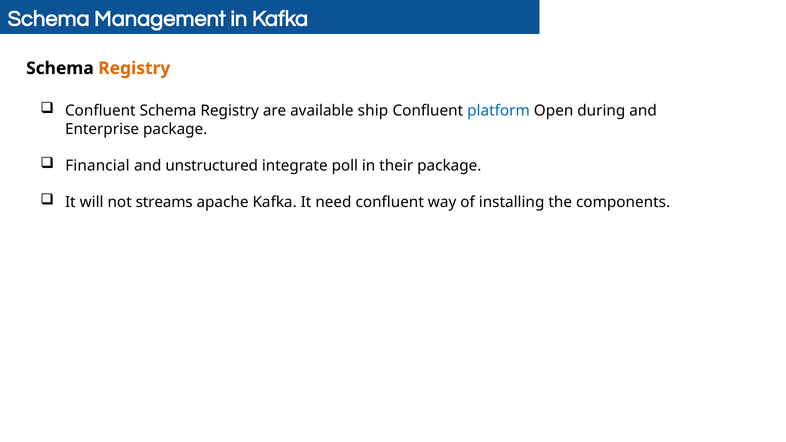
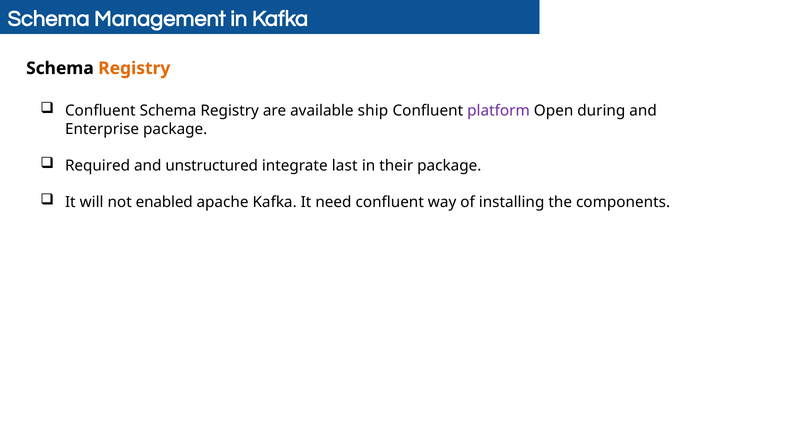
platform colour: blue -> purple (499, 111)
Financial: Financial -> Required (98, 166)
poll: poll -> last (345, 166)
streams: streams -> enabled (164, 202)
